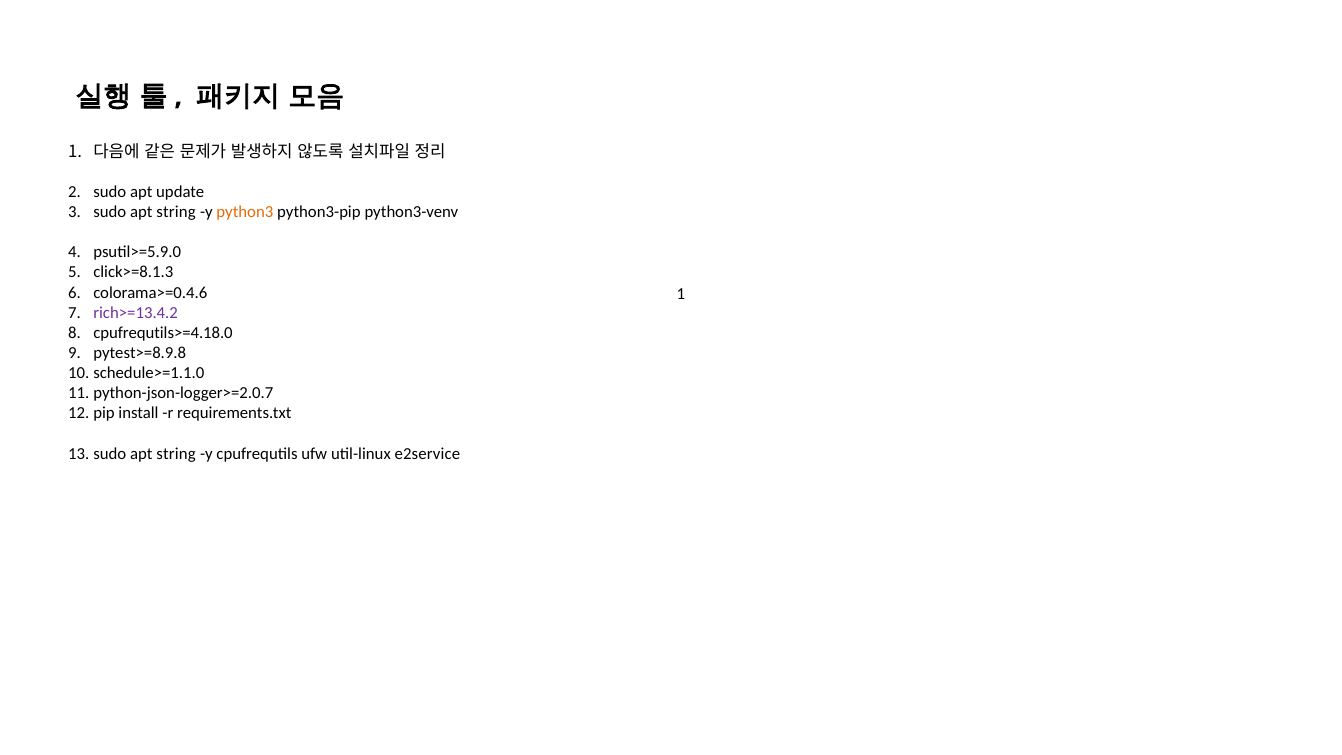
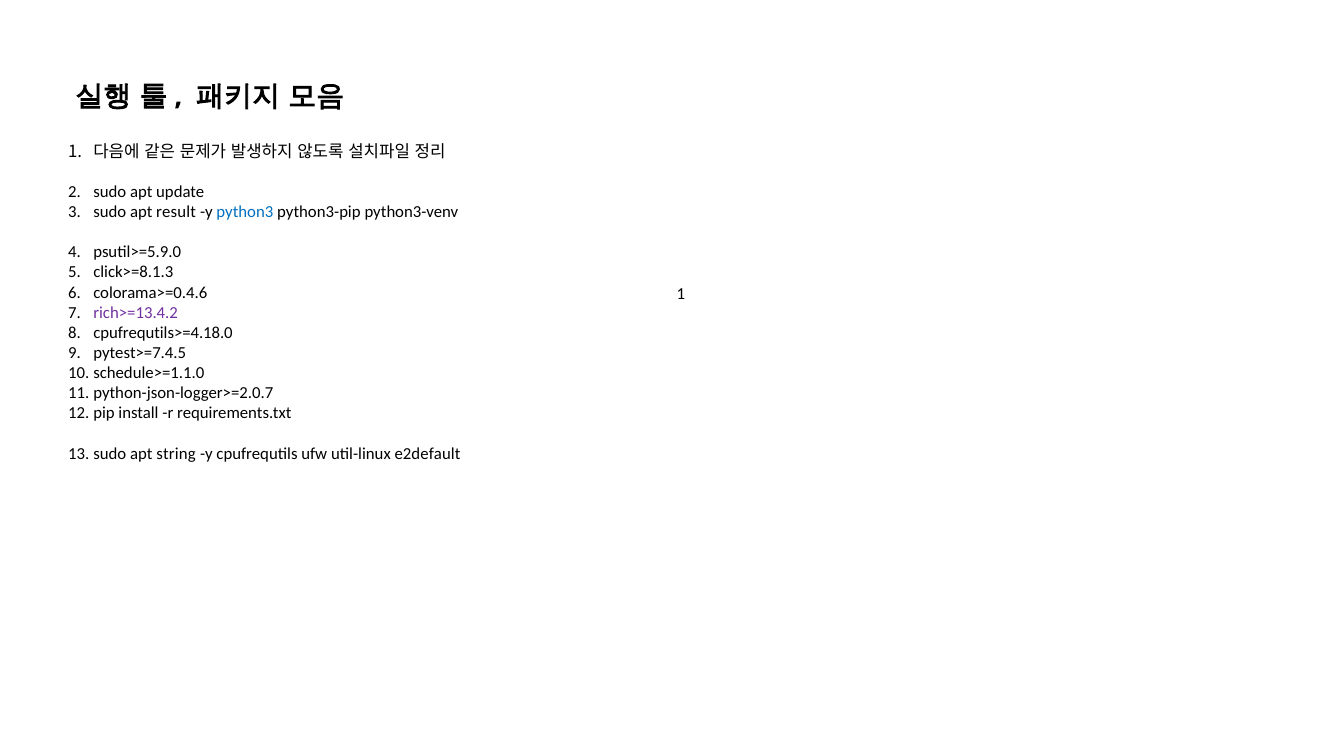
sudo apt string: string -> result (176, 212)
python3 colour: orange -> blue (245, 212)
pytest>=8.9.8: pytest>=8.9.8 -> pytest>=7.4.5 (140, 353)
e2service: e2service -> e2default (427, 453)
